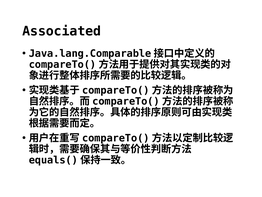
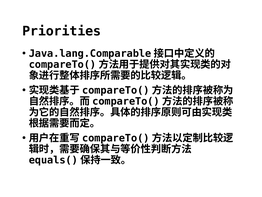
Associated: Associated -> Priorities (62, 31)
